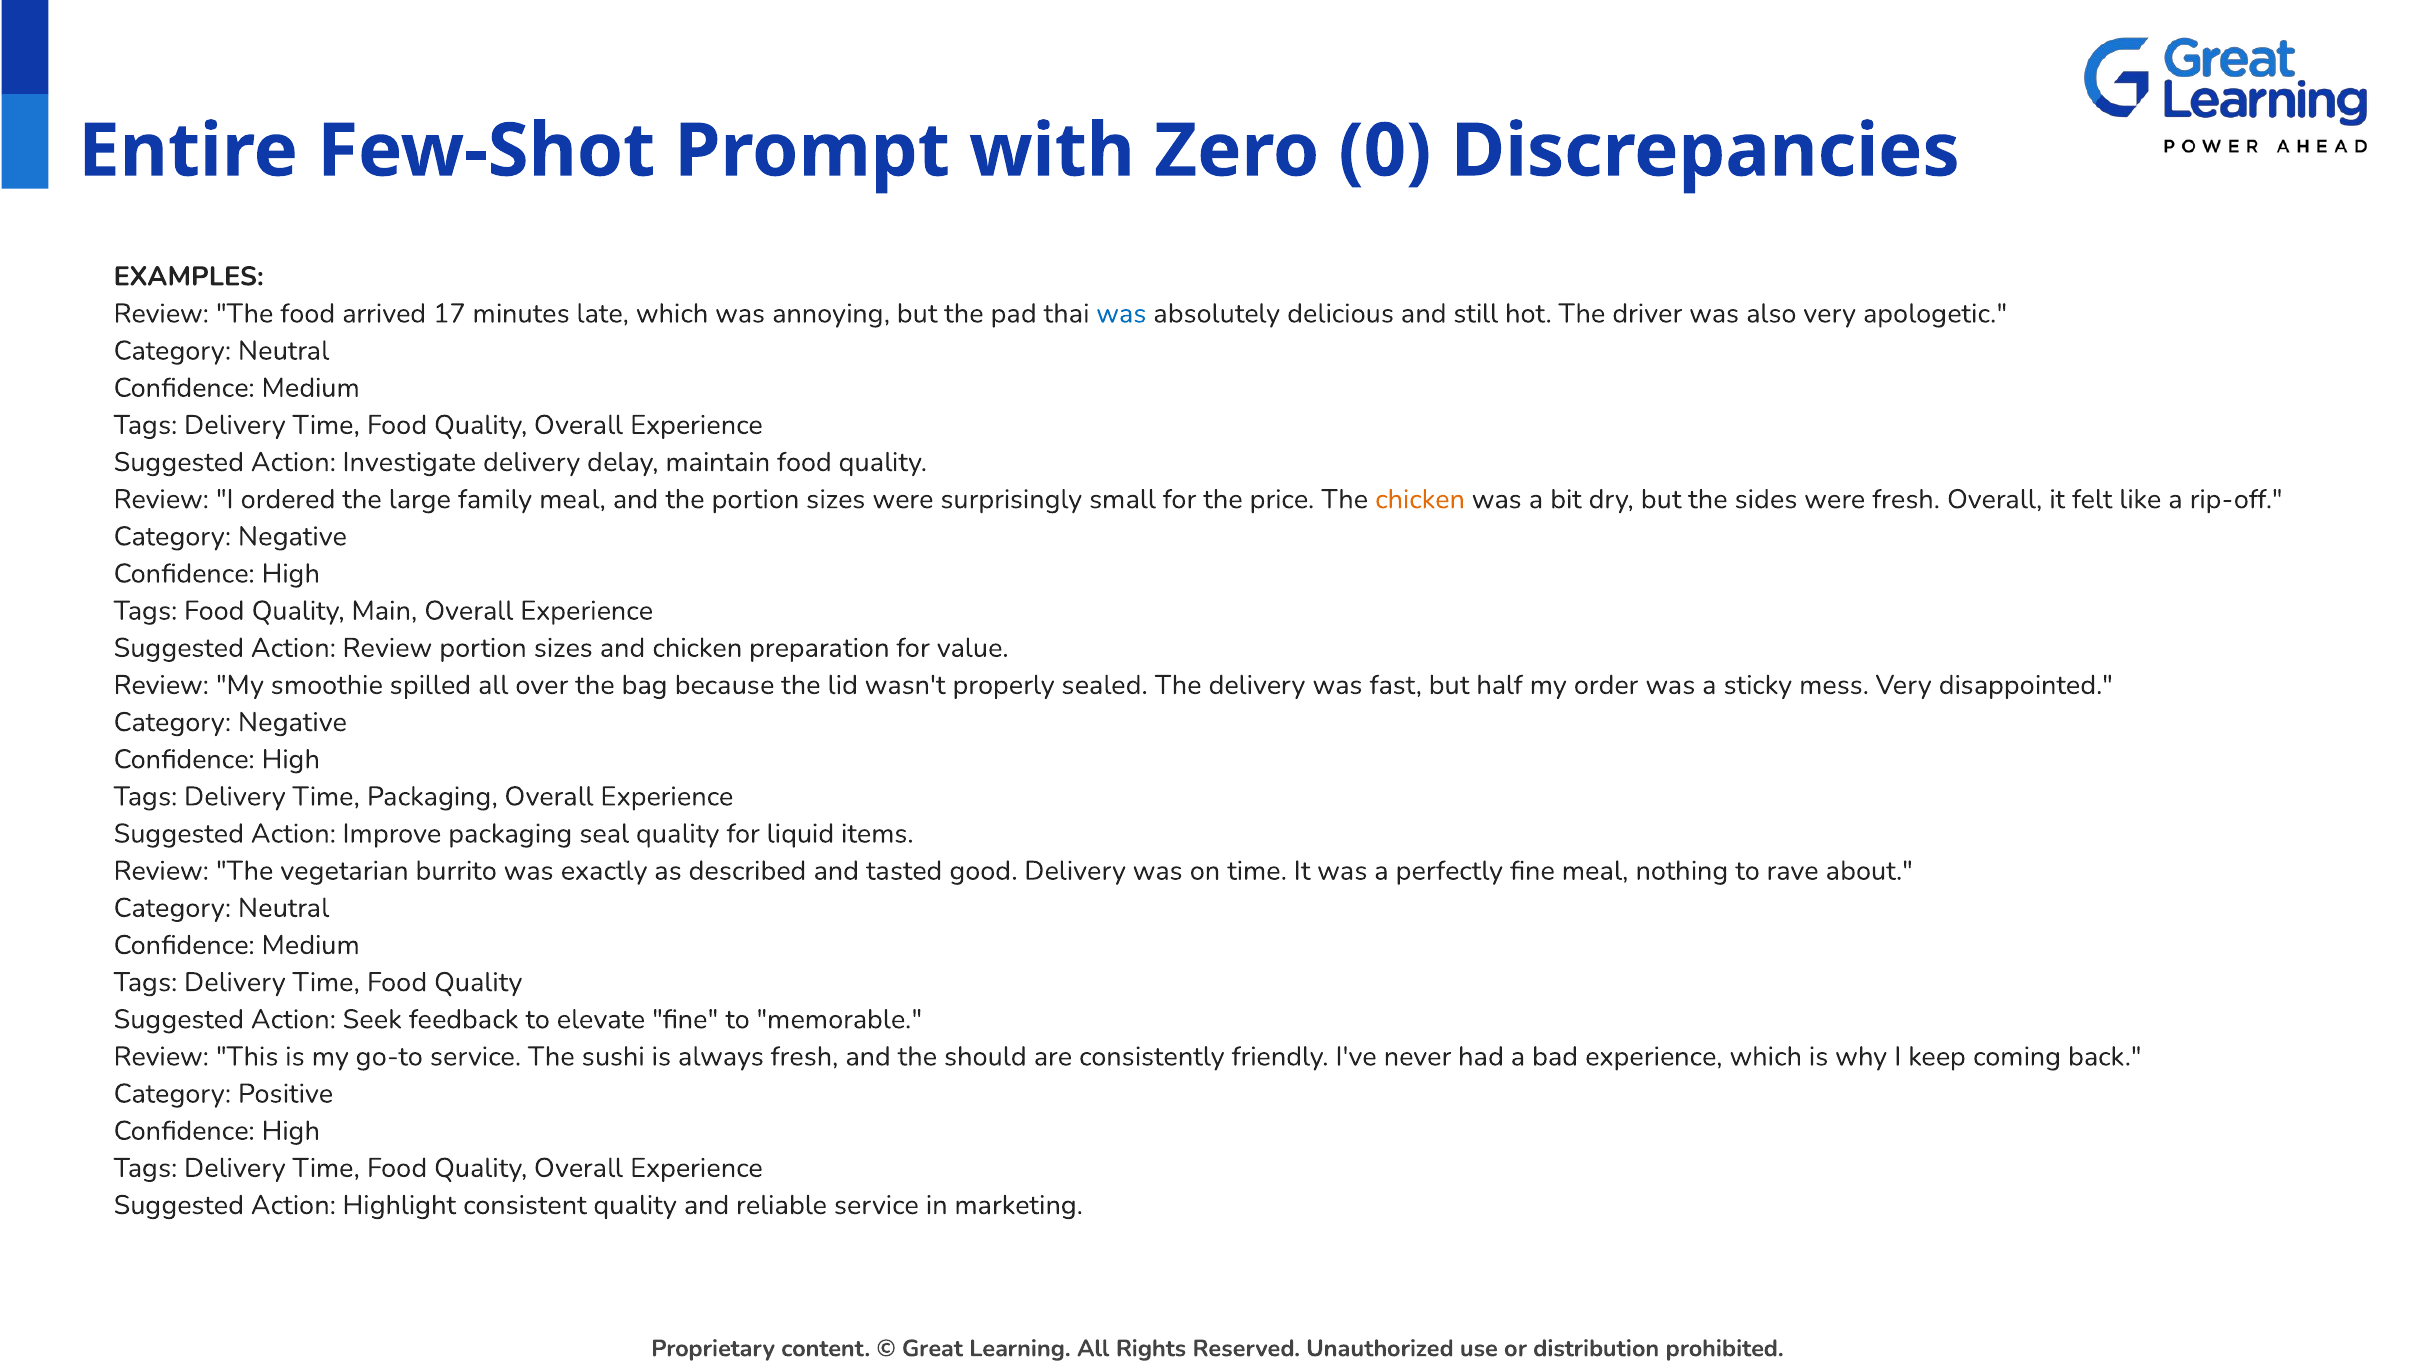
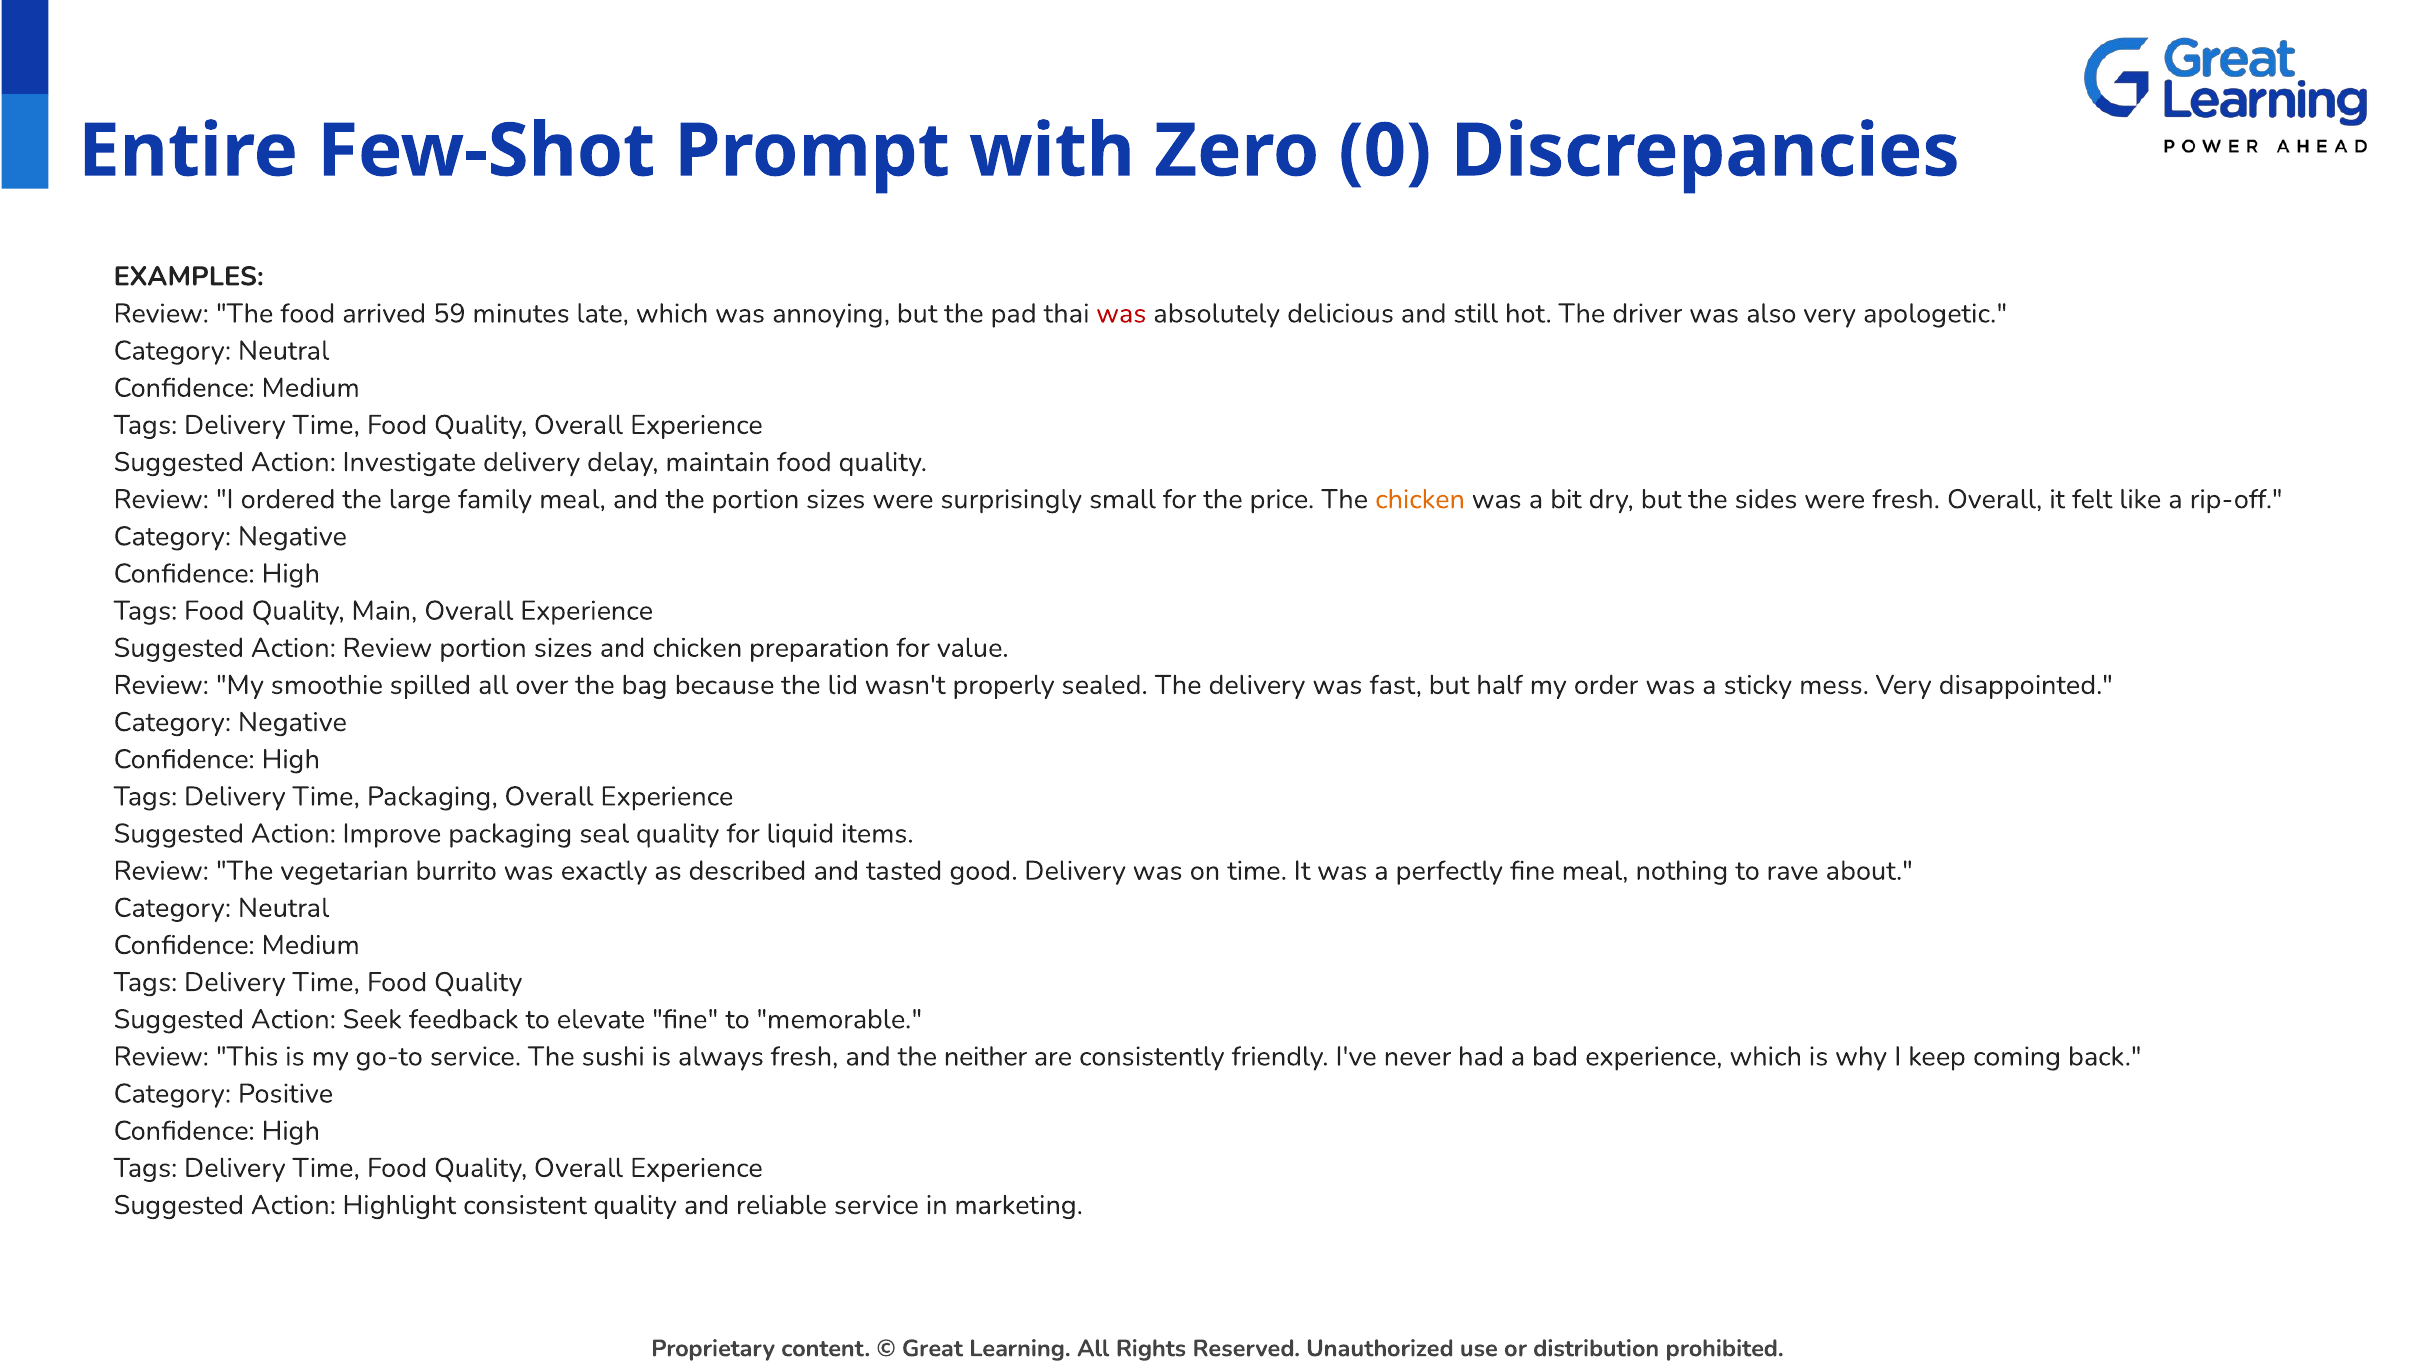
17: 17 -> 59 (449, 314)
was colour: blue -> red (1121, 314)
should: should -> neither (986, 1057)
